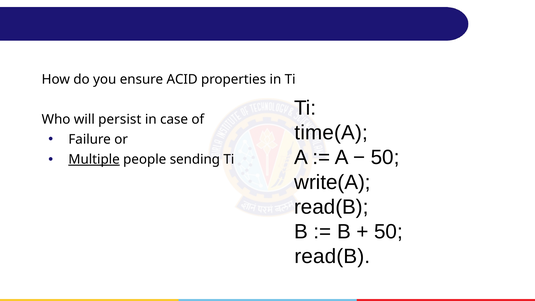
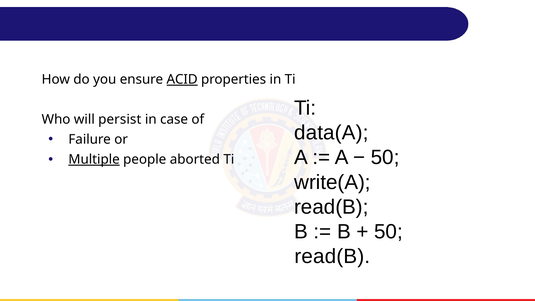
ACID underline: none -> present (182, 79)
time(A: time(A -> data(A (331, 133)
sending: sending -> aborted (195, 159)
